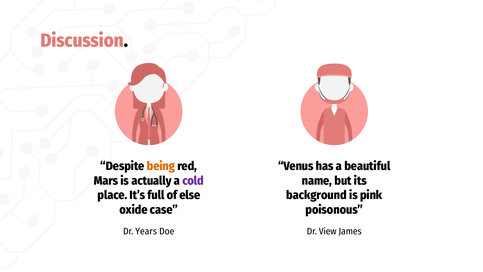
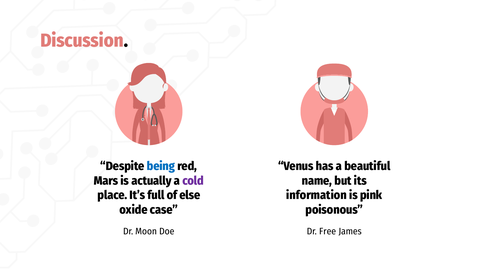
being colour: orange -> blue (161, 166)
background: background -> information (316, 195)
Years: Years -> Moon (146, 231)
View: View -> Free (328, 231)
